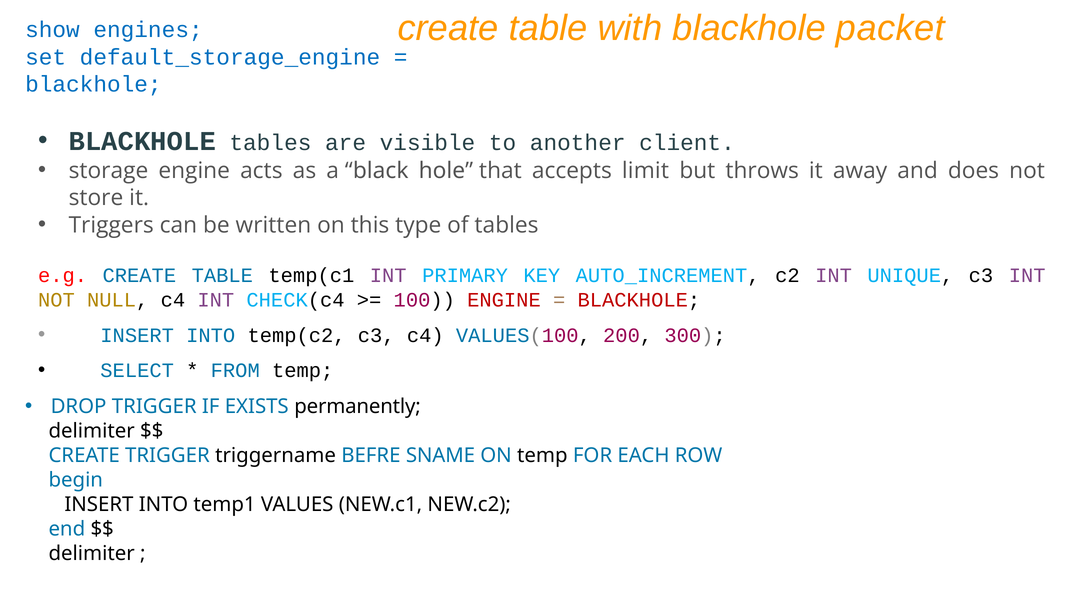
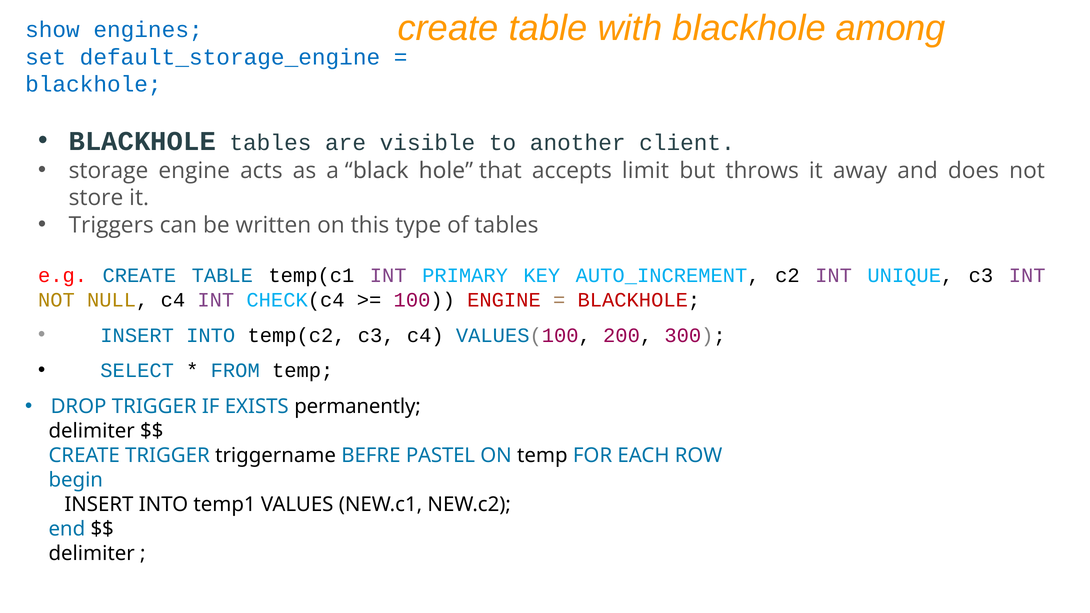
packet: packet -> among (891, 28)
SNAME: SNAME -> PASTEL (440, 456)
